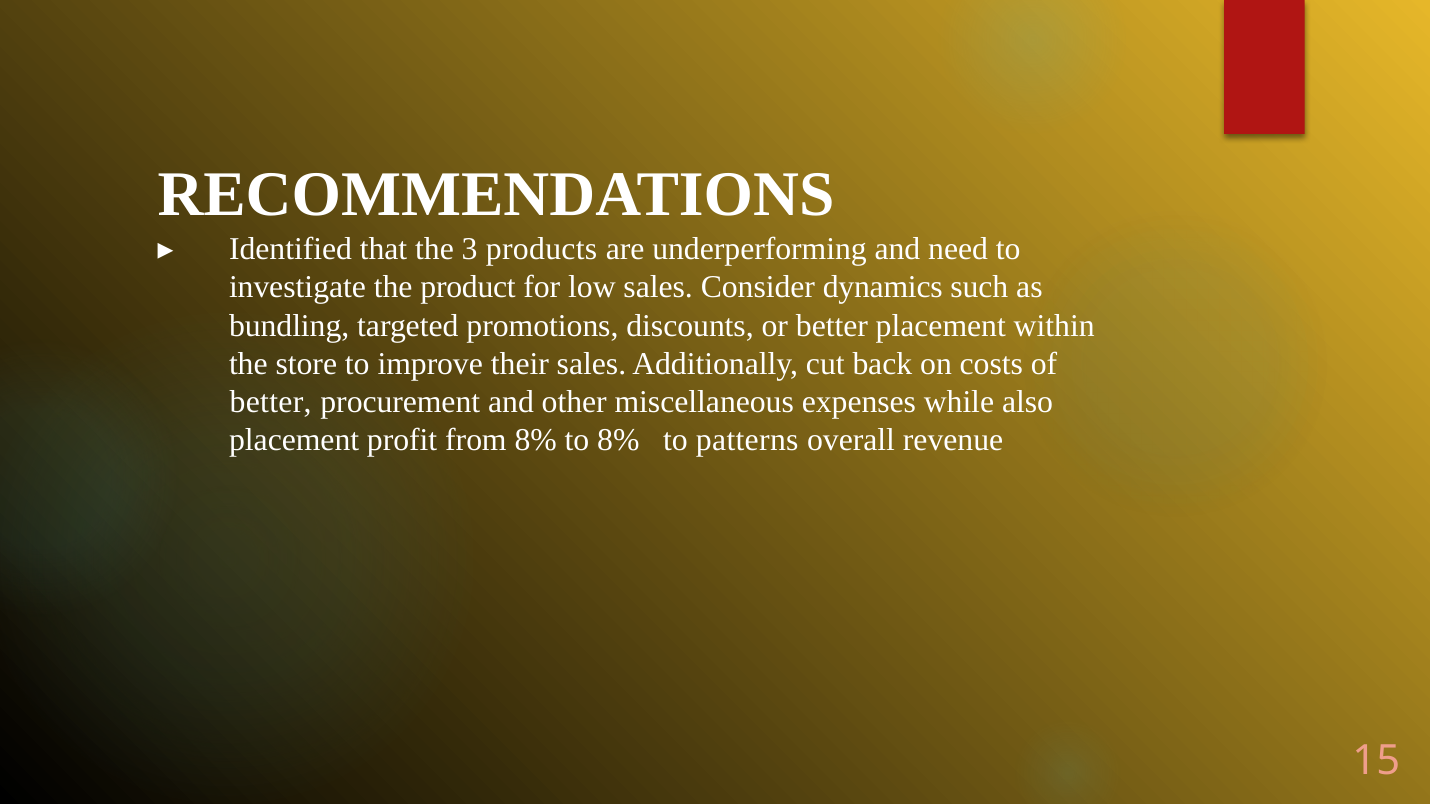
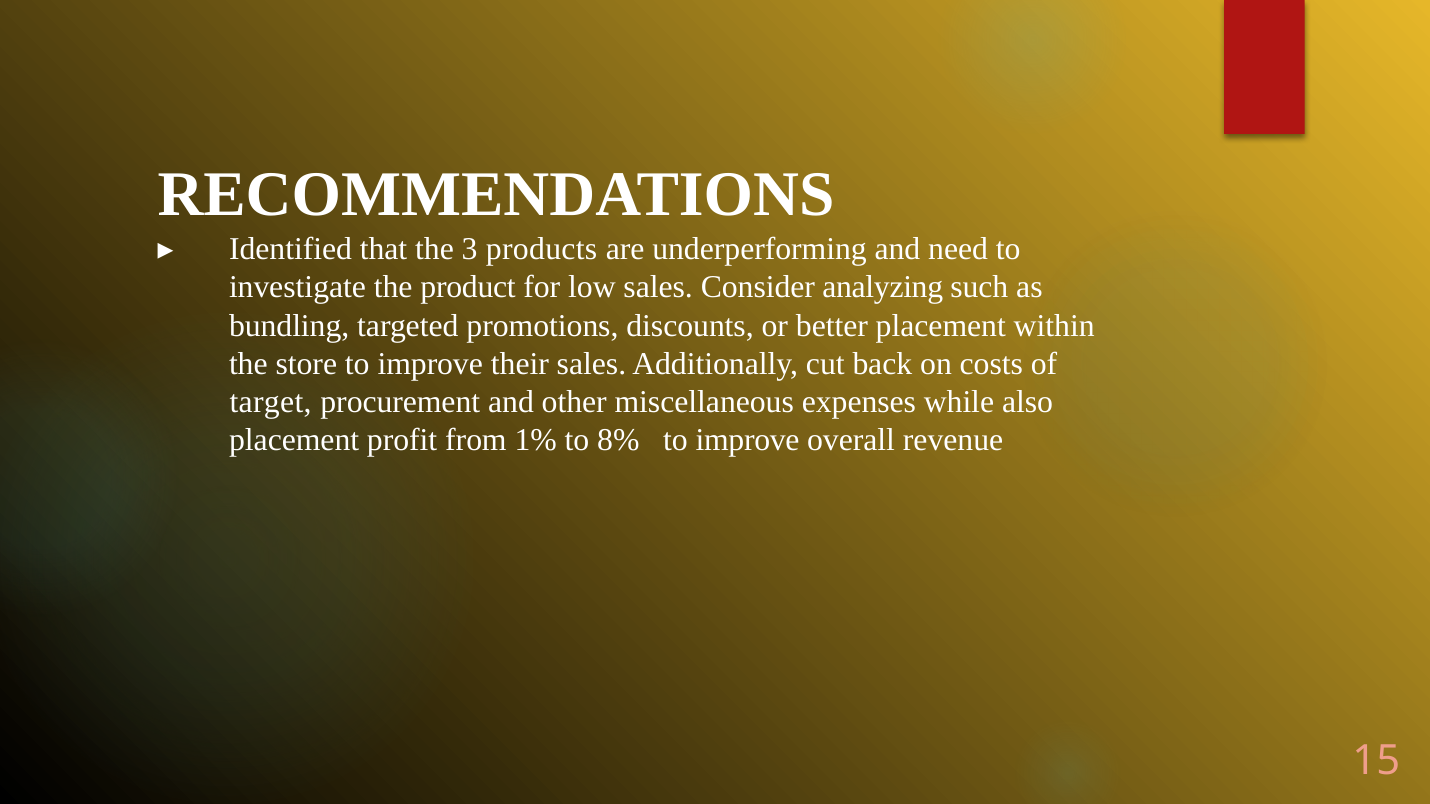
dynamics: dynamics -> analyzing (883, 288)
better: better -> target (271, 402)
from 8%: 8% -> 1% (536, 440)
8% to patterns: patterns -> improve (748, 440)
